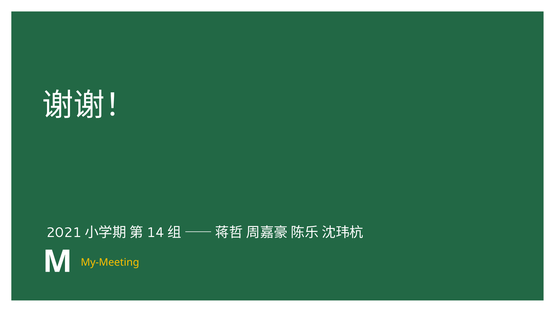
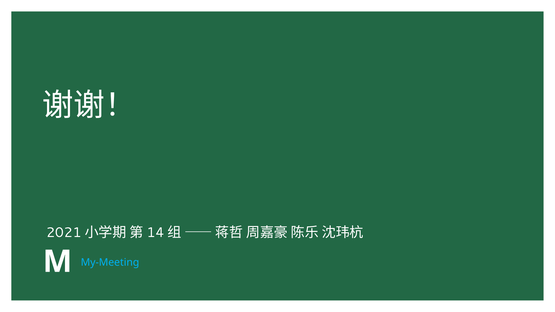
My-Meeting colour: yellow -> light blue (110, 263)
